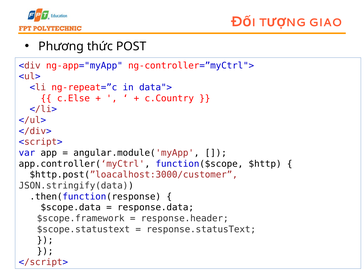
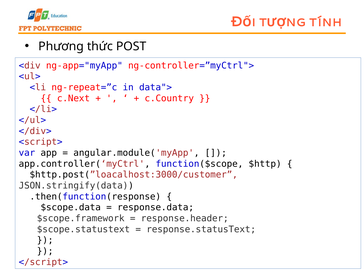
GIAO: GIAO -> TÍNH (325, 23)
c.Else: c.Else -> c.Next (73, 98)
